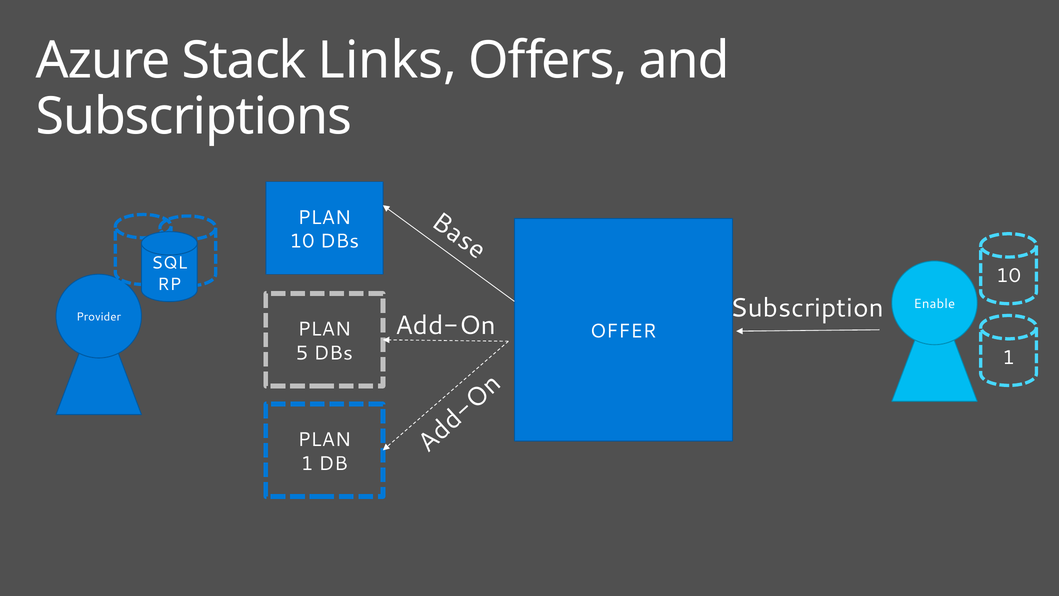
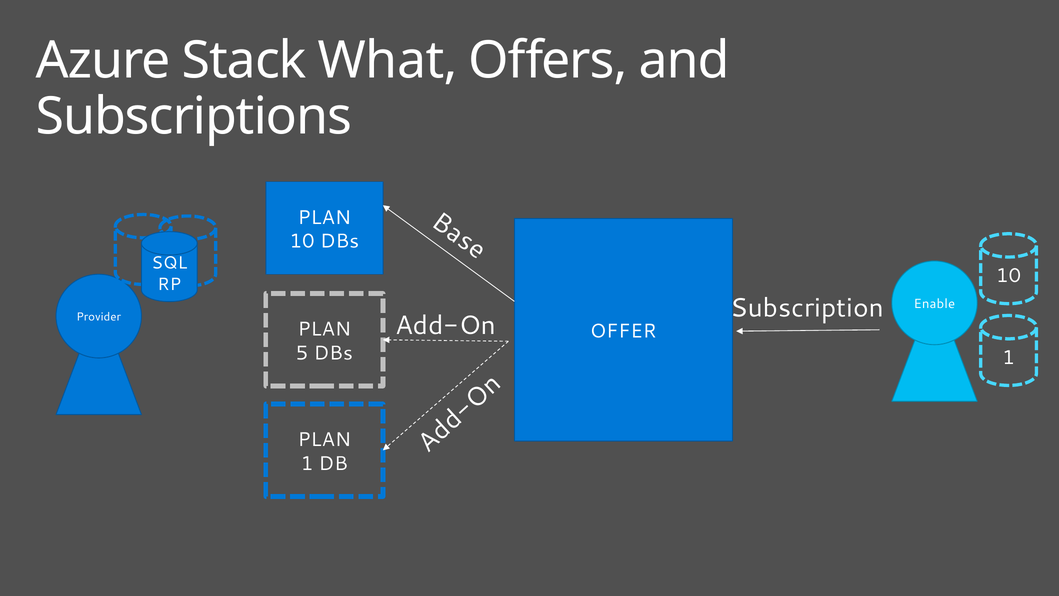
Links: Links -> What (388, 61)
